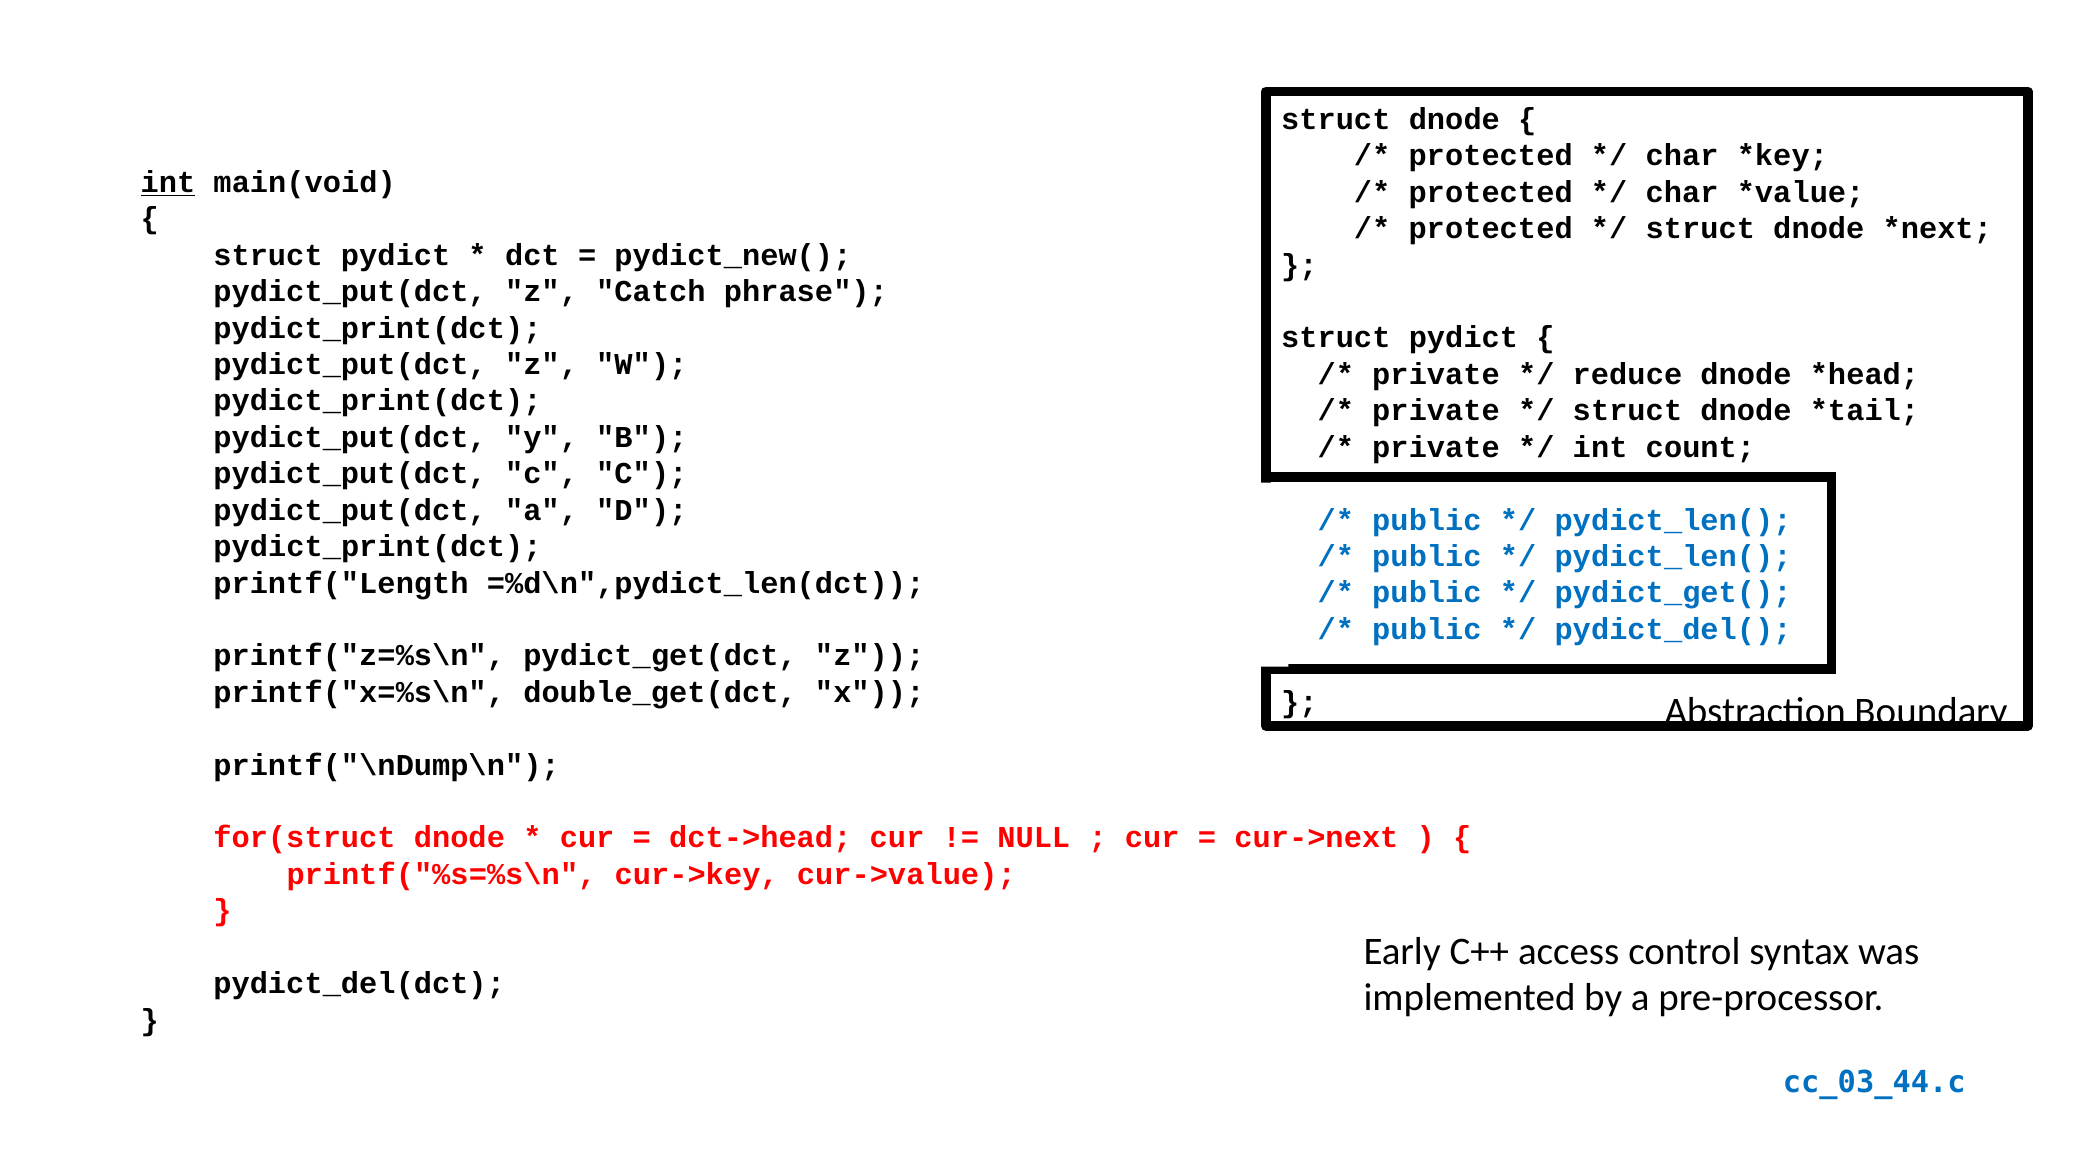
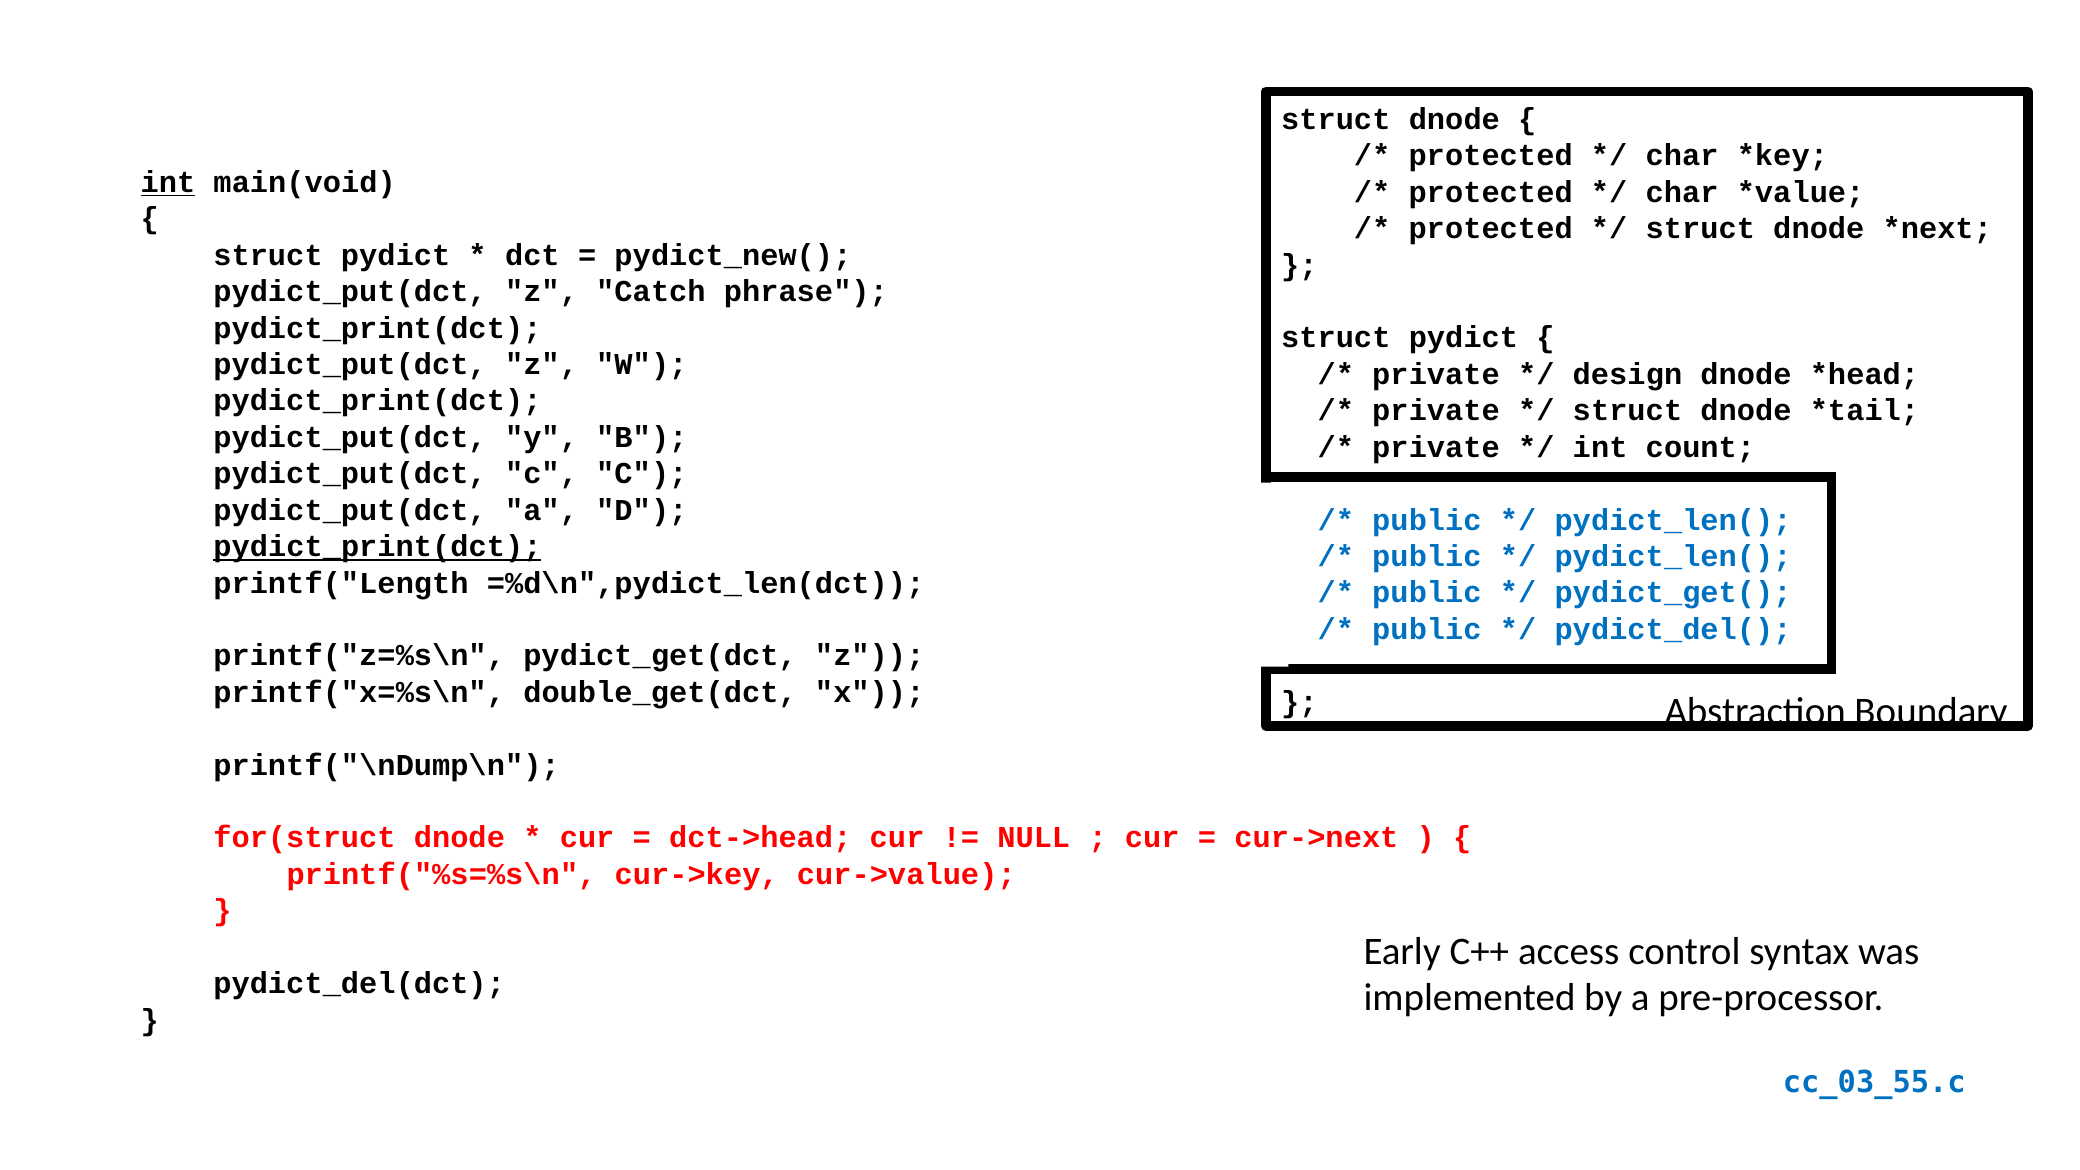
reduce: reduce -> design (1627, 374)
pydict_print(dct underline: none -> present (377, 547)
cc_03_44.c: cc_03_44.c -> cc_03_55.c (1874, 1083)
